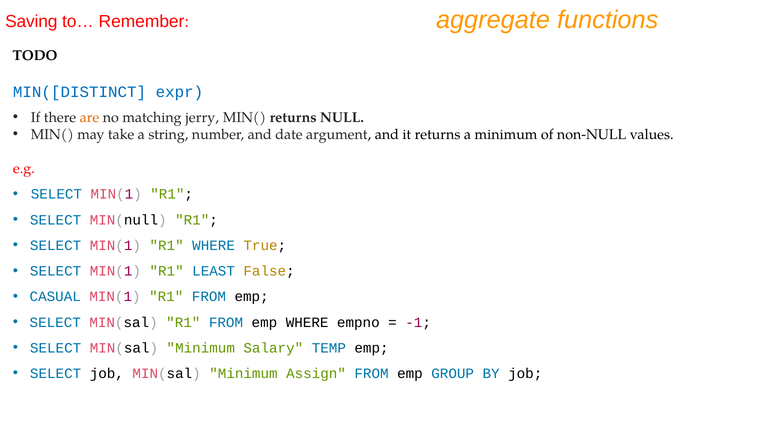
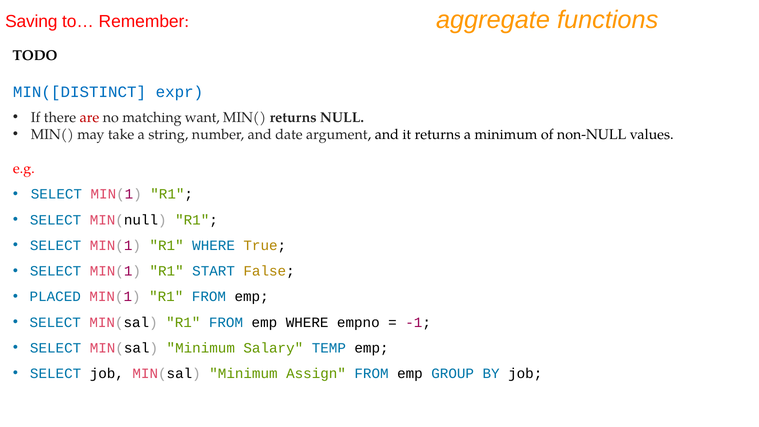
are colour: orange -> red (89, 117)
jerry: jerry -> want (202, 117)
LEAST: LEAST -> START (214, 271)
CASUAL: CASUAL -> PLACED (55, 297)
